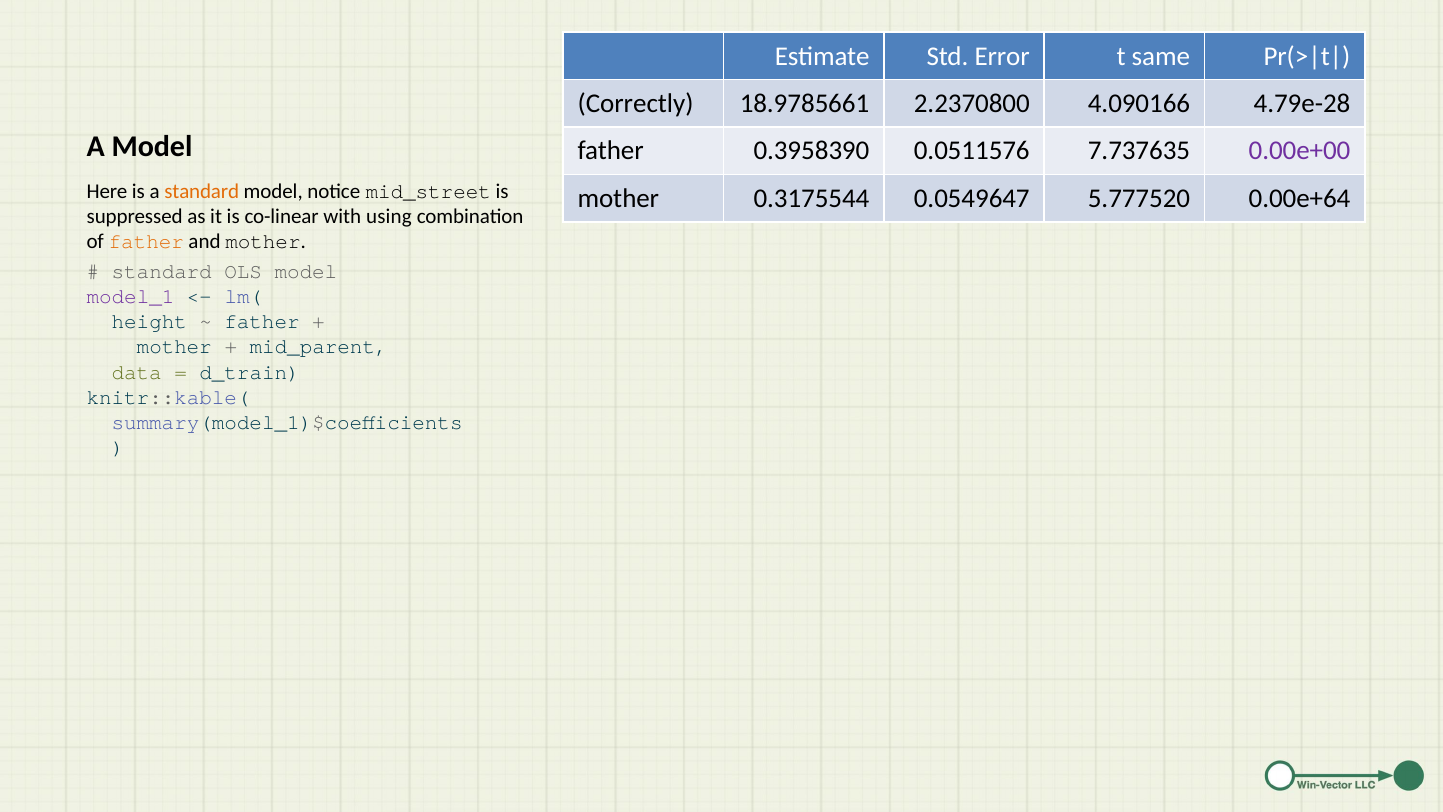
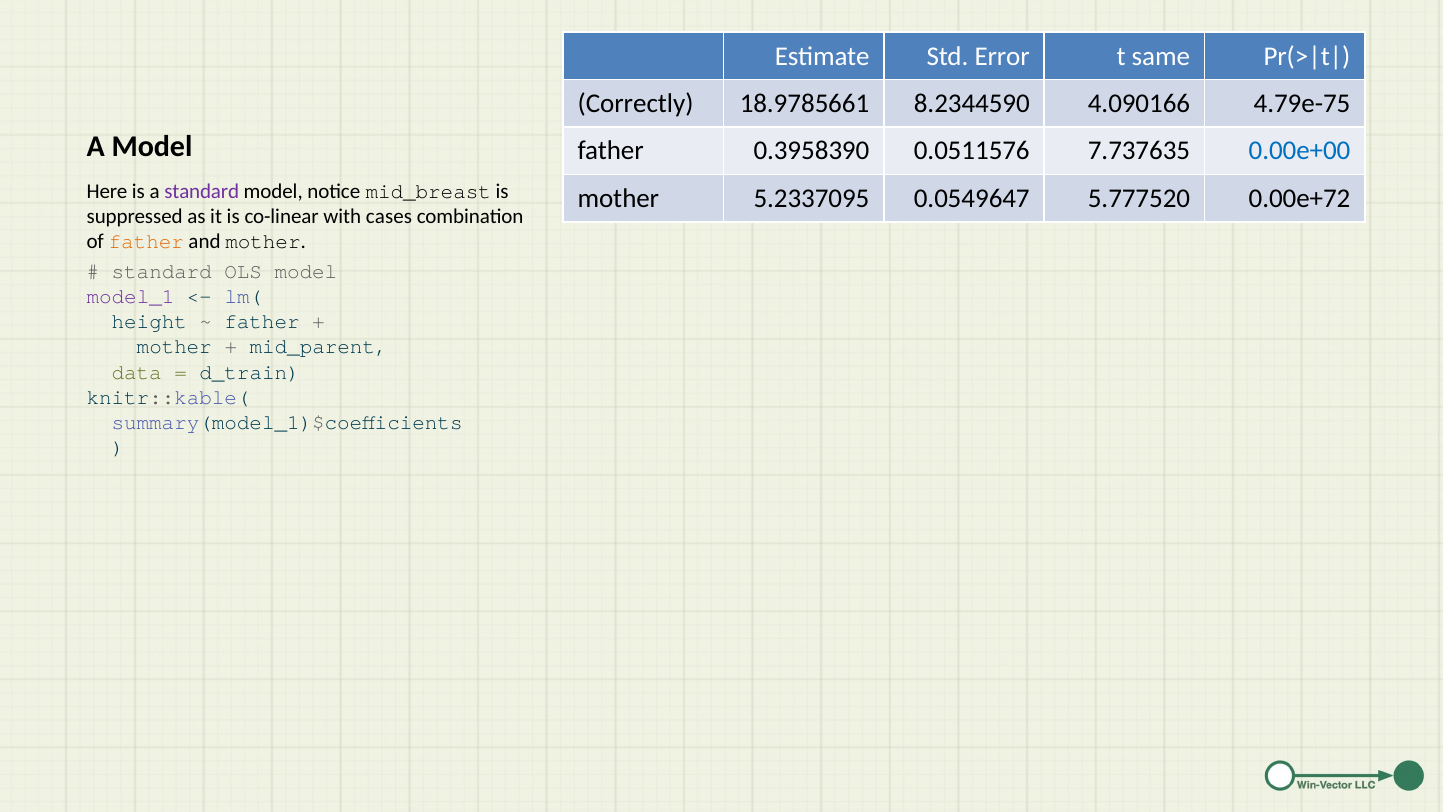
2.2370800: 2.2370800 -> 8.2344590 (972, 104)
4.79e-28: 4.79e-28 -> 4.79e-75 (1302, 104)
0.00e+00 colour: purple -> blue (1299, 151)
standard colour: orange -> purple (202, 191)
mid_street: mid_street -> mid_breast (428, 191)
0.3175544: 0.3175544 -> 5.2337095 (811, 198)
0.00e+64: 0.00e+64 -> 0.00e+72 (1299, 198)
using: using -> cases (389, 216)
